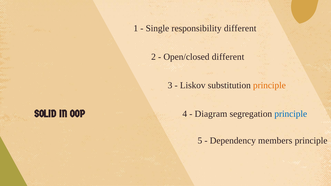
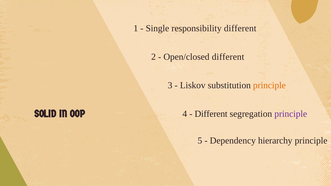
Diagram: Diagram -> Different (211, 114)
principle colour: blue -> purple (291, 114)
members: members -> hierarchy (275, 141)
